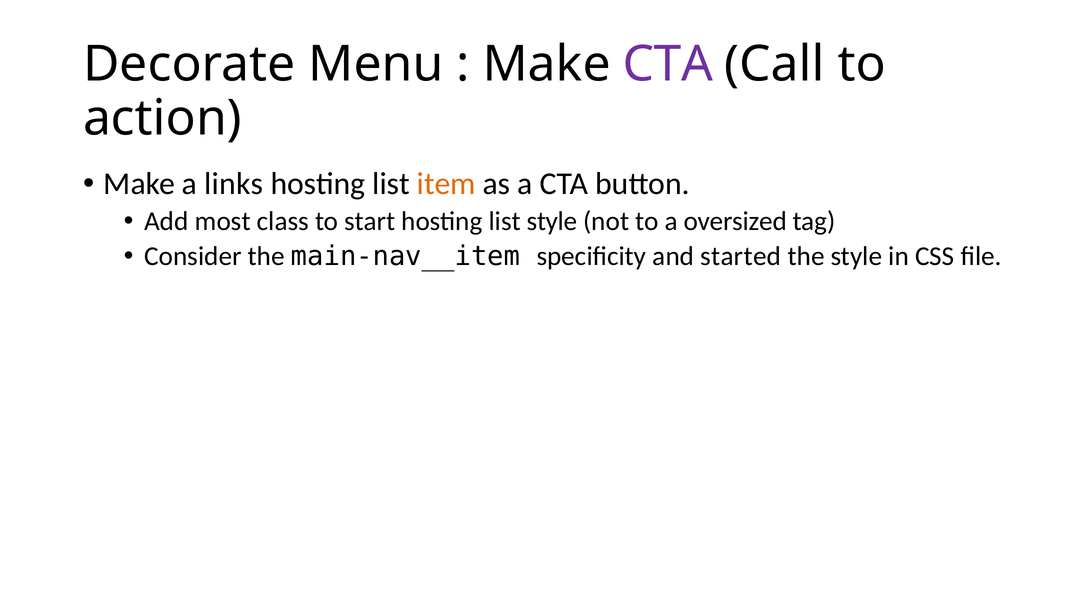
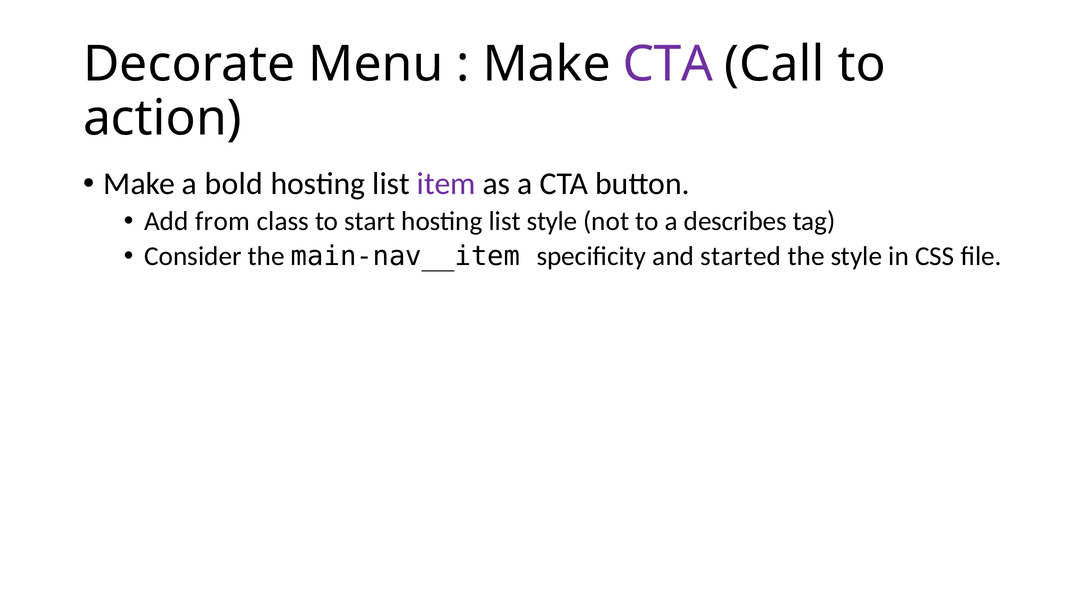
links: links -> bold (234, 184)
item colour: orange -> purple (446, 184)
most: most -> from (223, 222)
oversized: oversized -> describes (735, 222)
